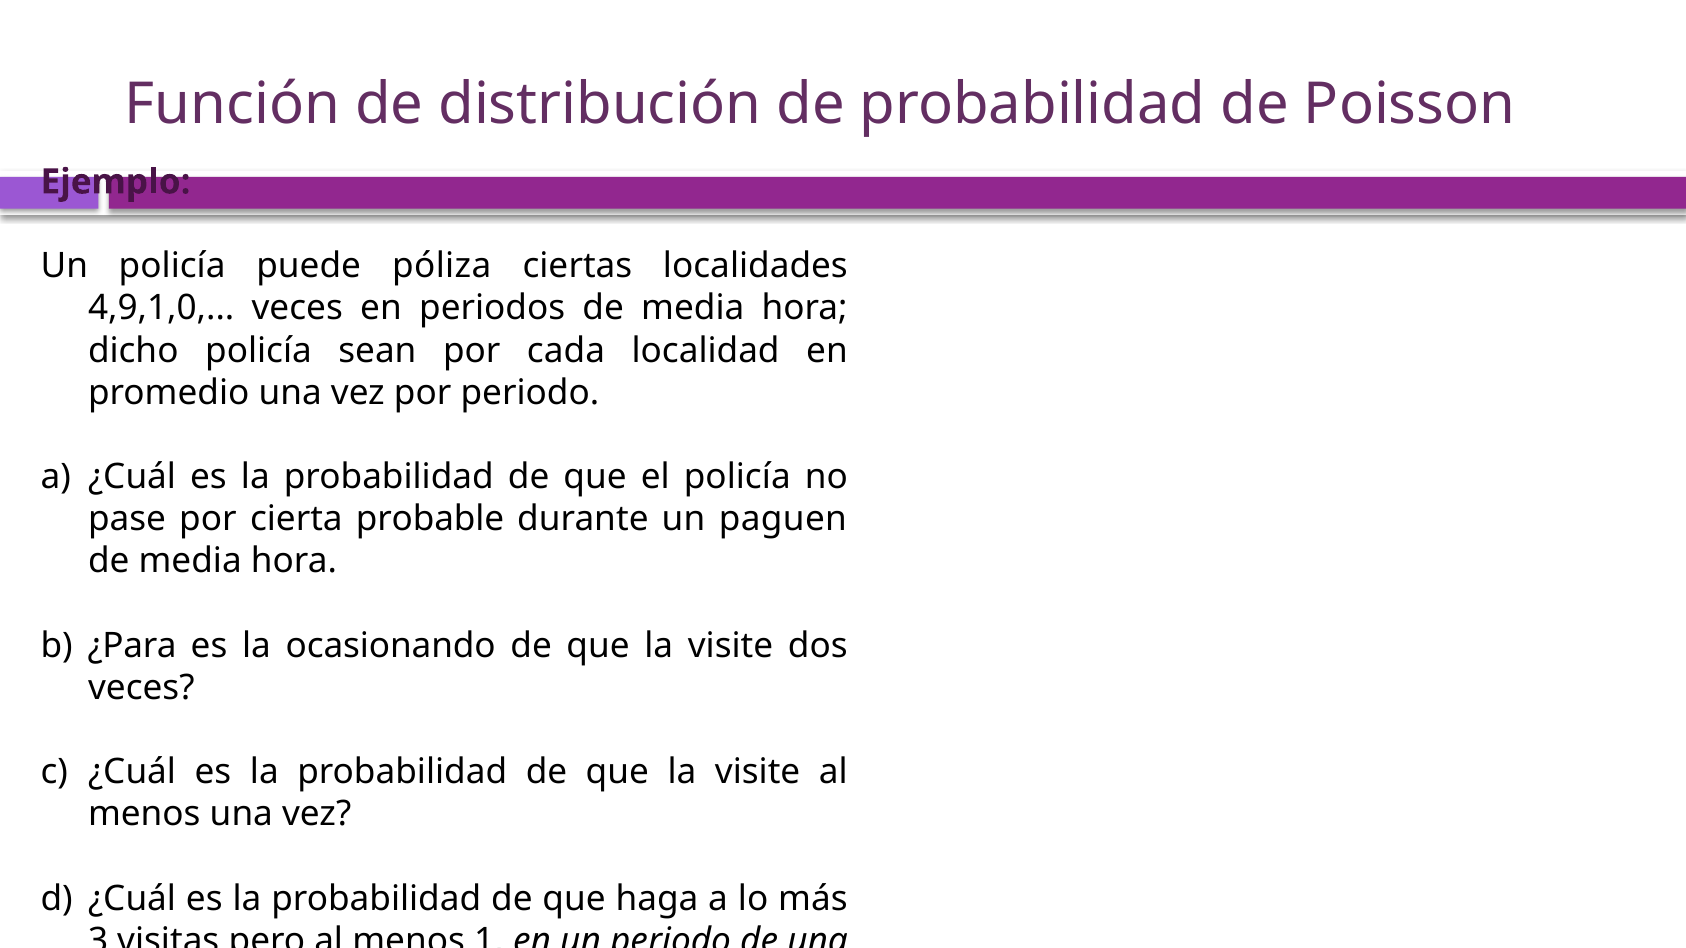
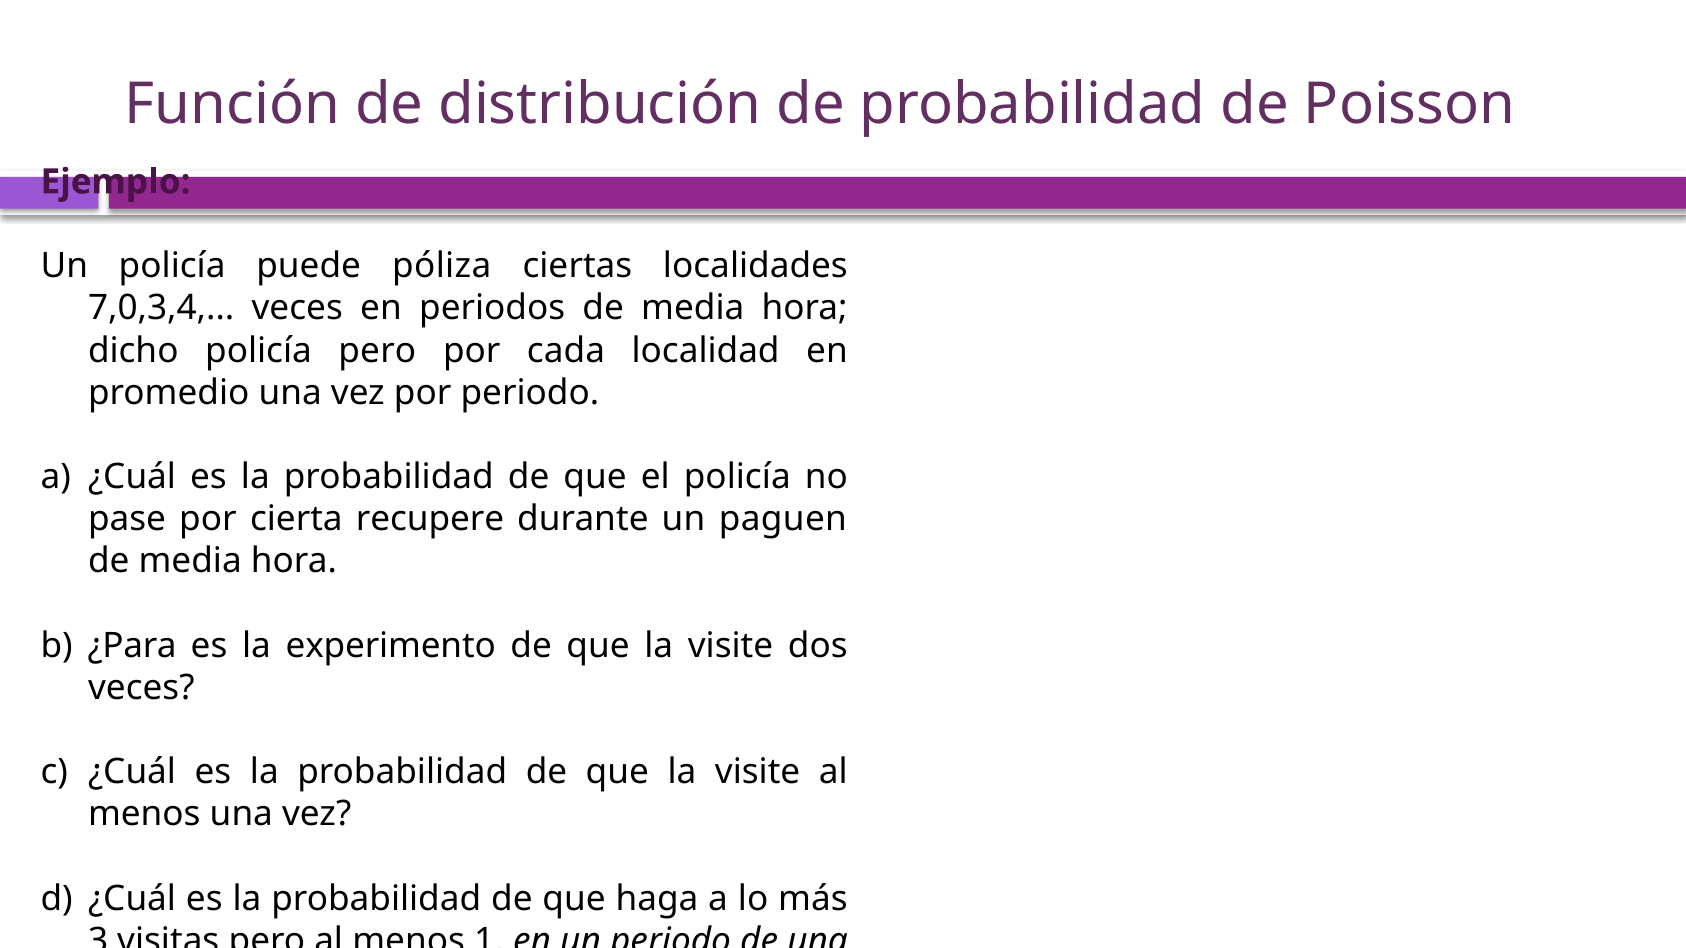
4,9,1,0: 4,9,1,0 -> 7,0,3,4 (161, 308)
policía sean: sean -> pero (377, 351)
probable: probable -> recupere (430, 519)
ocasionando: ocasionando -> experimento (391, 646)
